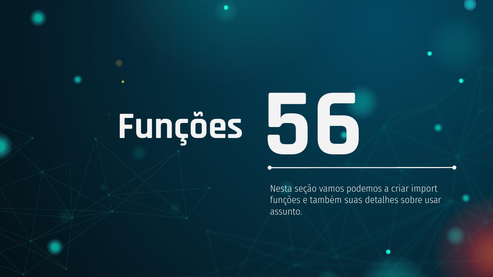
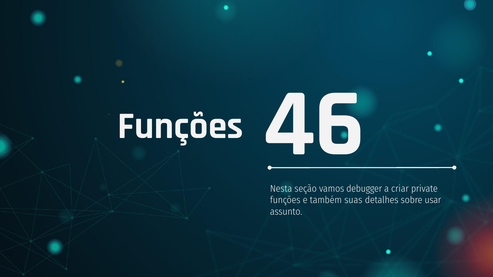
56: 56 -> 46 (314, 123)
podemos: podemos -> debugger (364, 189)
import: import -> private (424, 189)
